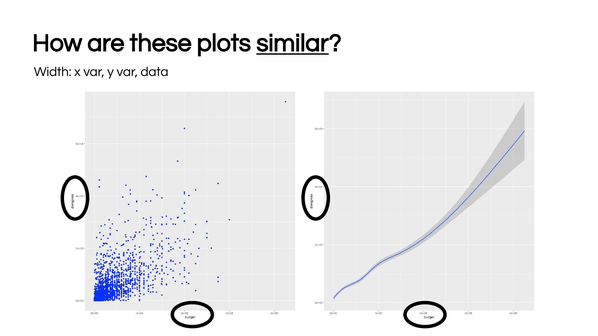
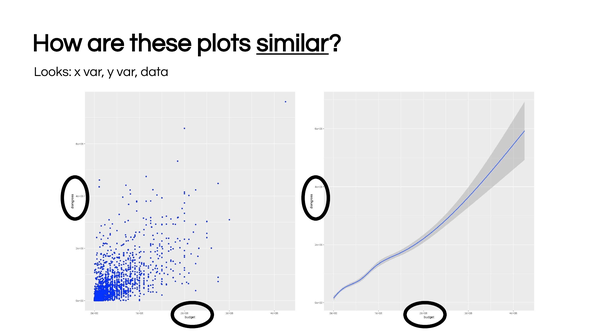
Width: Width -> Looks (53, 72)
